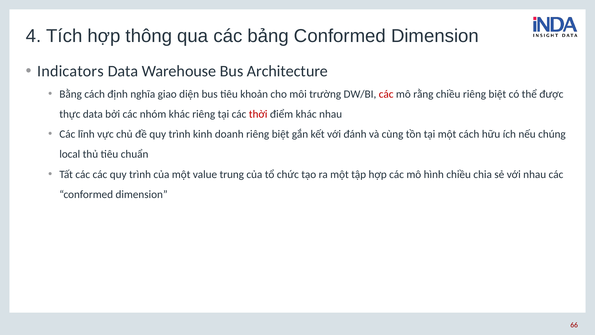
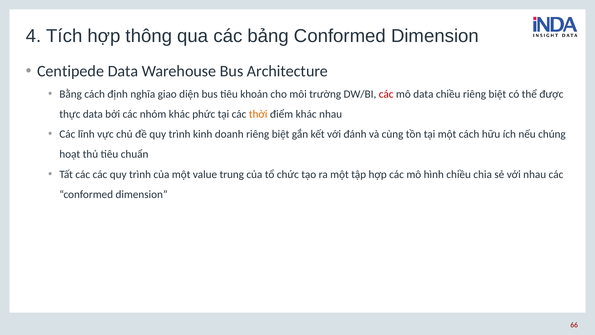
Indicators: Indicators -> Centipede (71, 71)
mô rằng: rằng -> data (423, 94)
khác riêng: riêng -> phức (204, 114)
thời colour: red -> orange (258, 114)
local: local -> hoạt (70, 154)
